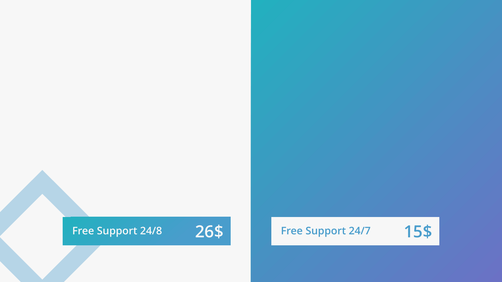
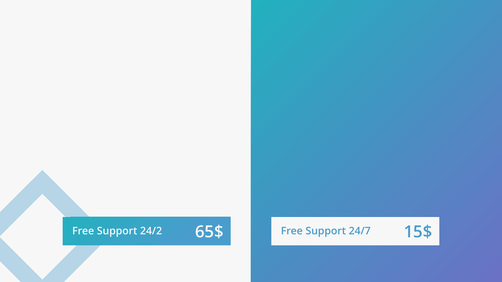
26$: 26$ -> 65$ (209, 232)
24/8: 24/8 -> 24/2 (151, 231)
